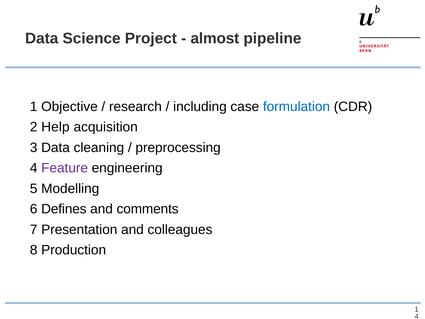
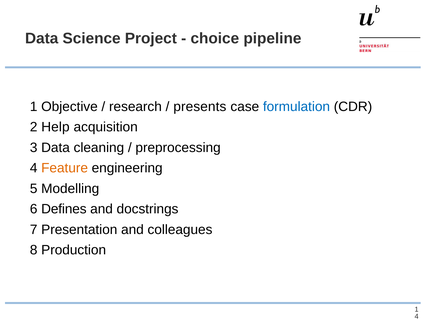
almost: almost -> choice (215, 38)
including: including -> presents (200, 106)
Feature colour: purple -> orange (65, 168)
comments: comments -> docstrings (148, 209)
